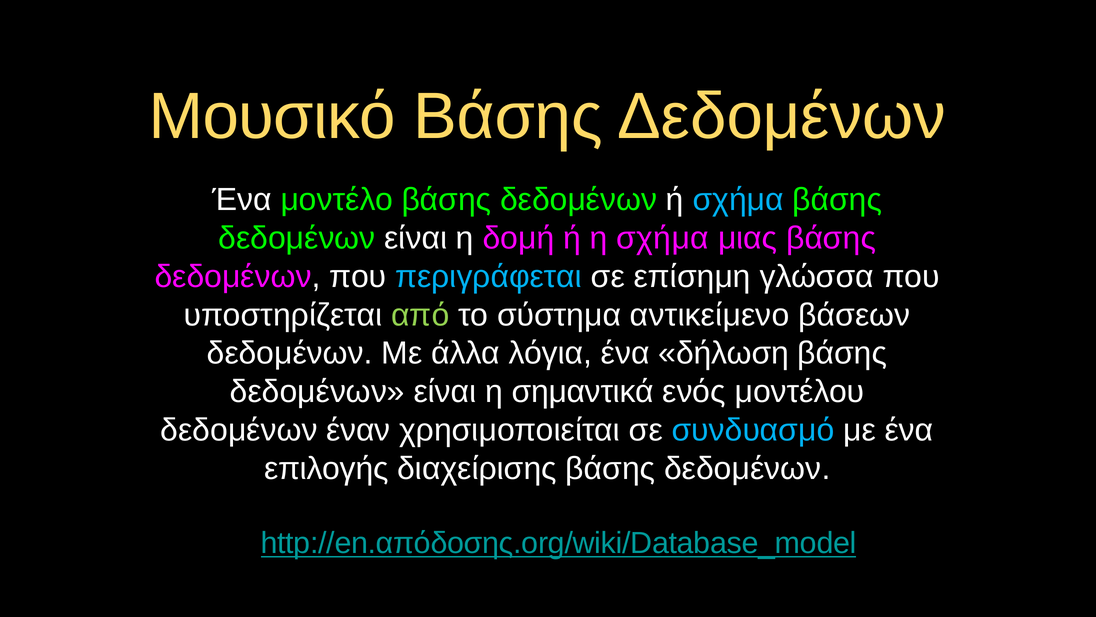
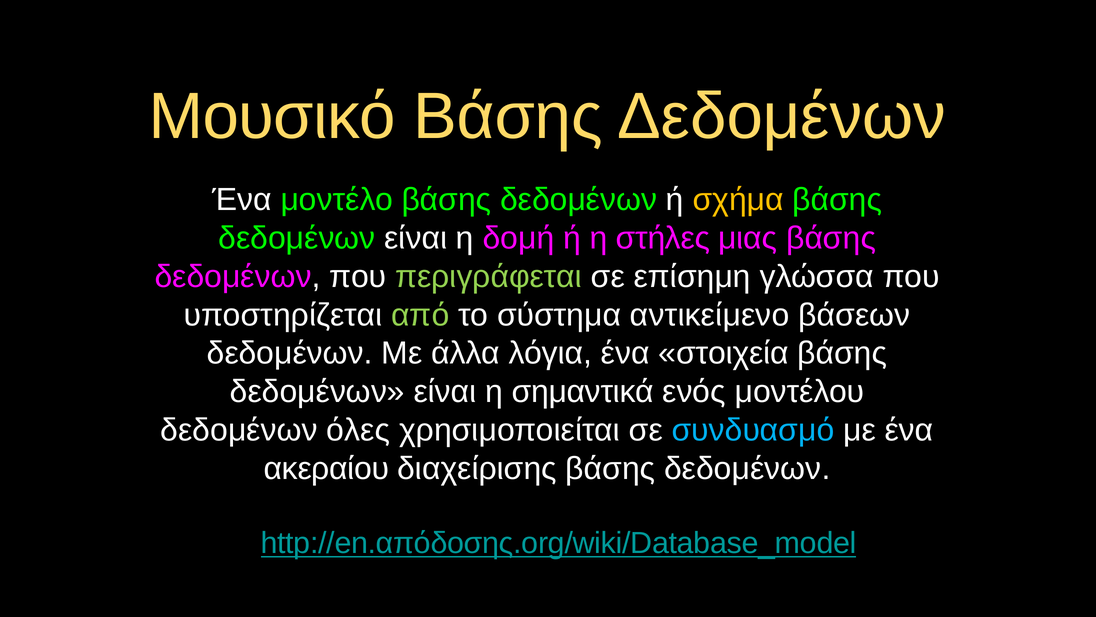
σχήμα colour: light blue -> yellow (738, 200)
η σχήμα: σχήμα -> στήλες (663, 238)
περιγράφεται colour: light blue -> light green (489, 276)
δήλωση: δήλωση -> στοιχεία (724, 353)
έναν: έναν -> όλες (358, 430)
επιλογής: επιλογής -> ακεραίου (326, 468)
